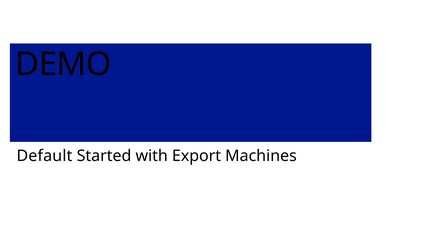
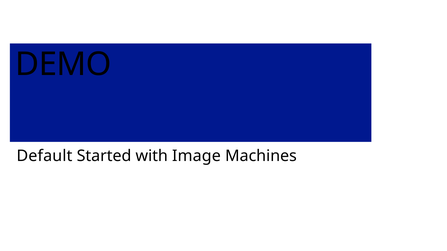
Export: Export -> Image (196, 156)
